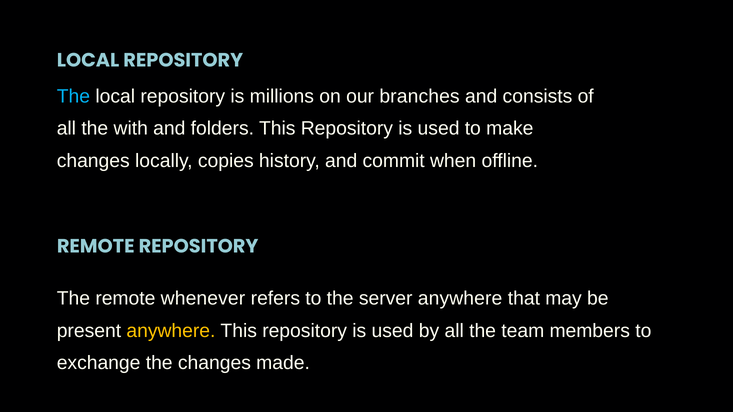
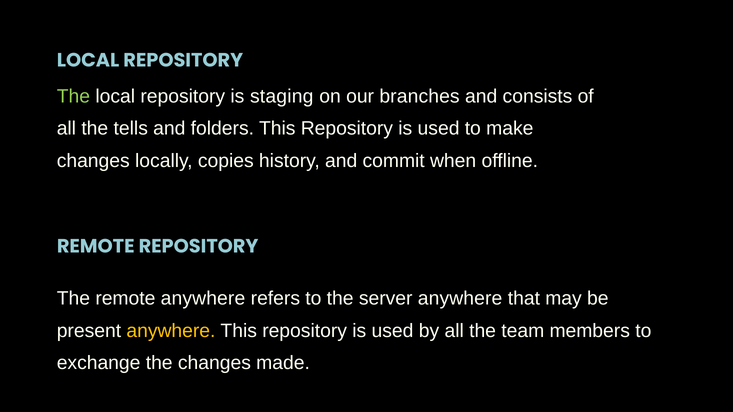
The colour: light blue -> light green (73, 96)
millions: millions -> staging (282, 96)
with: with -> tells (131, 129)
remote whenever: whenever -> anywhere (203, 298)
